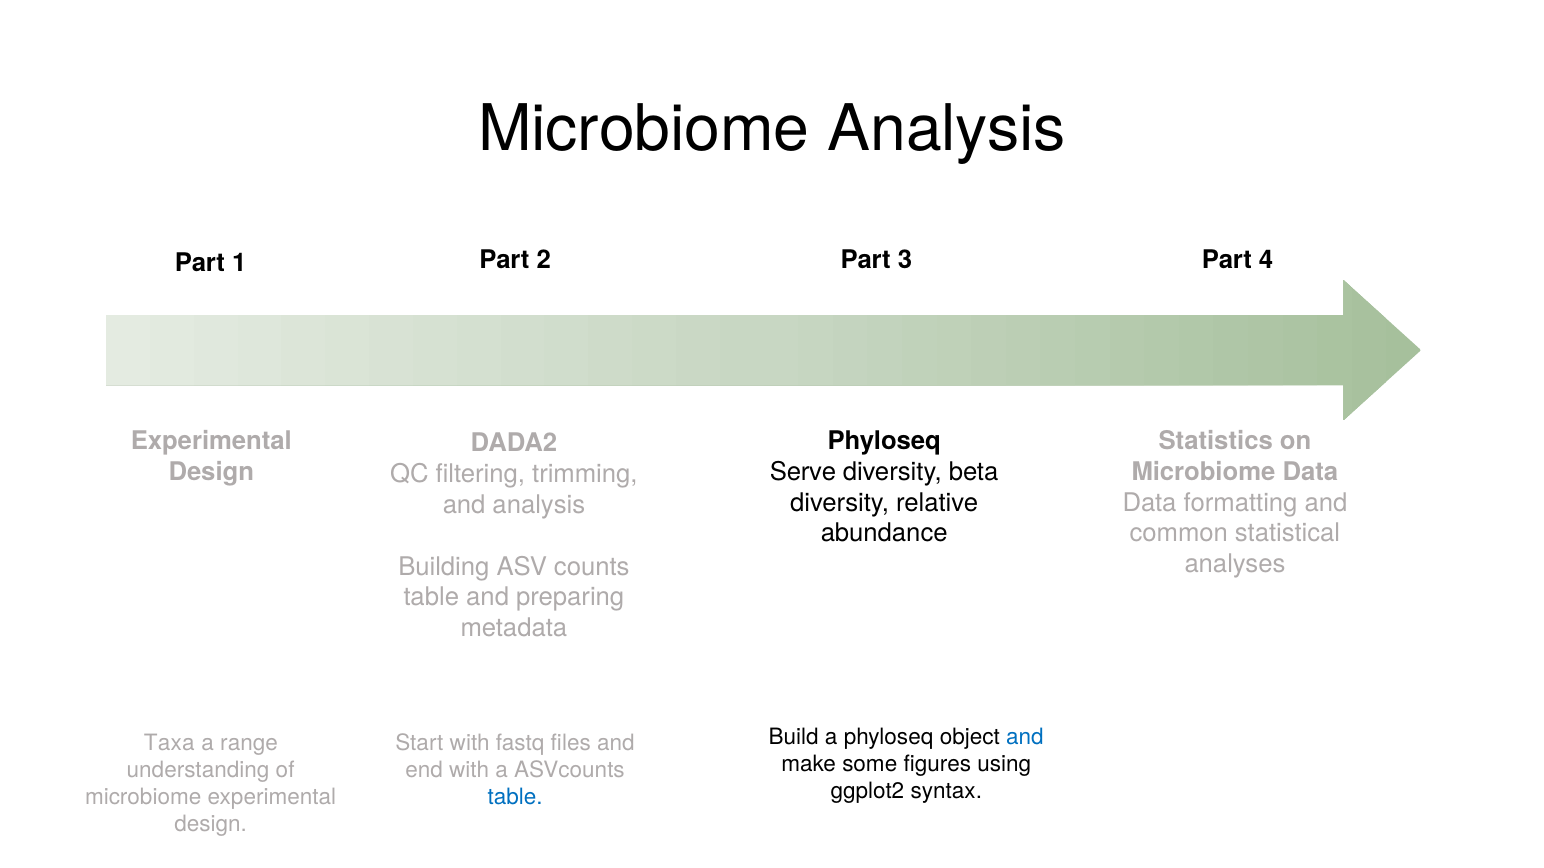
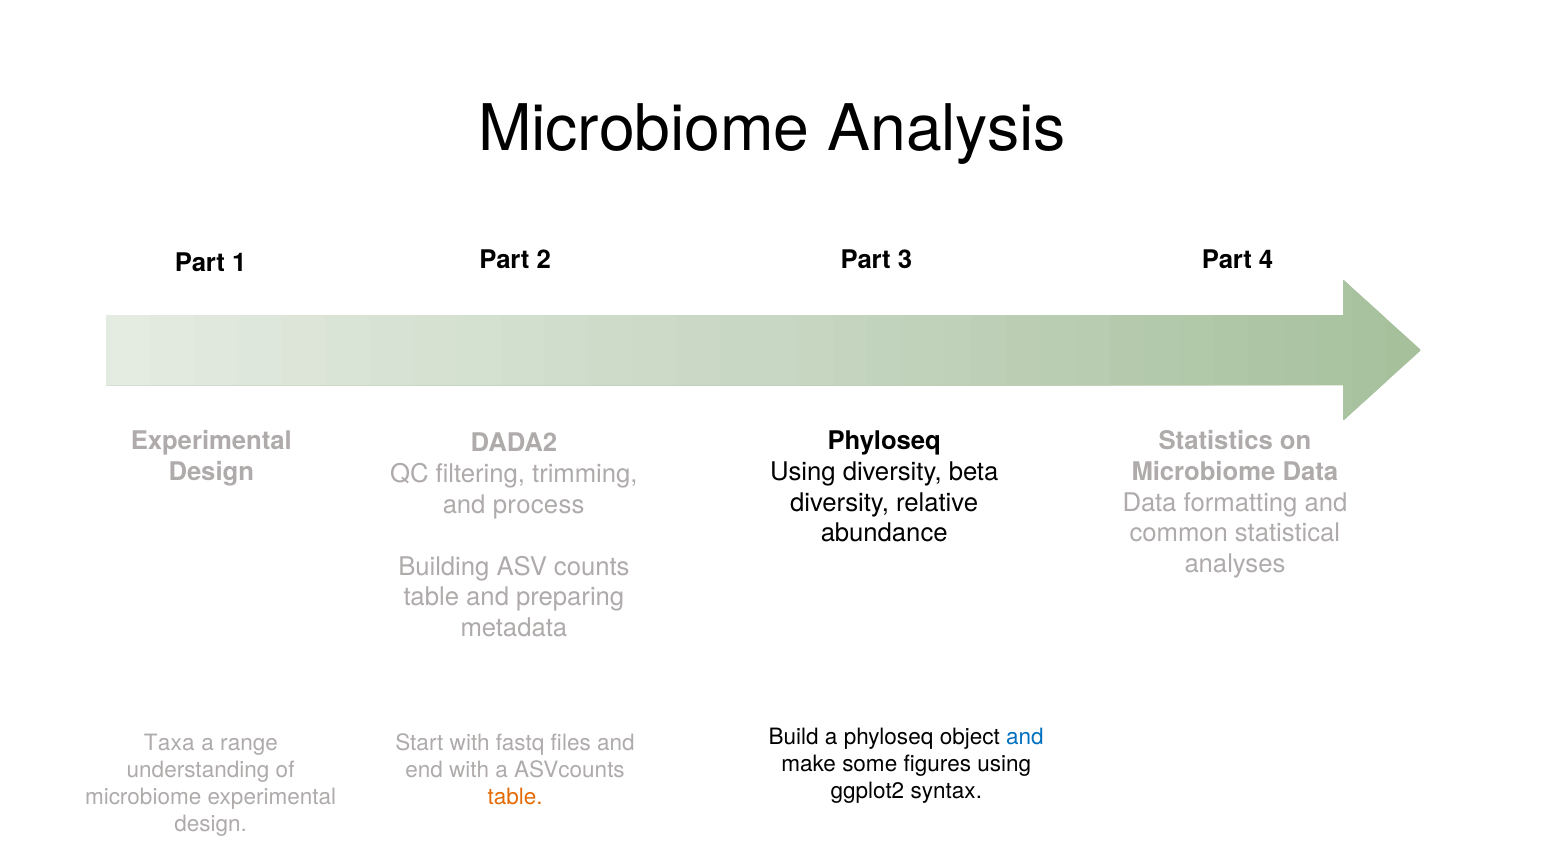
Serve: Serve -> Using (803, 472)
and analysis: analysis -> process (539, 505)
table colour: blue -> orange (515, 797)
